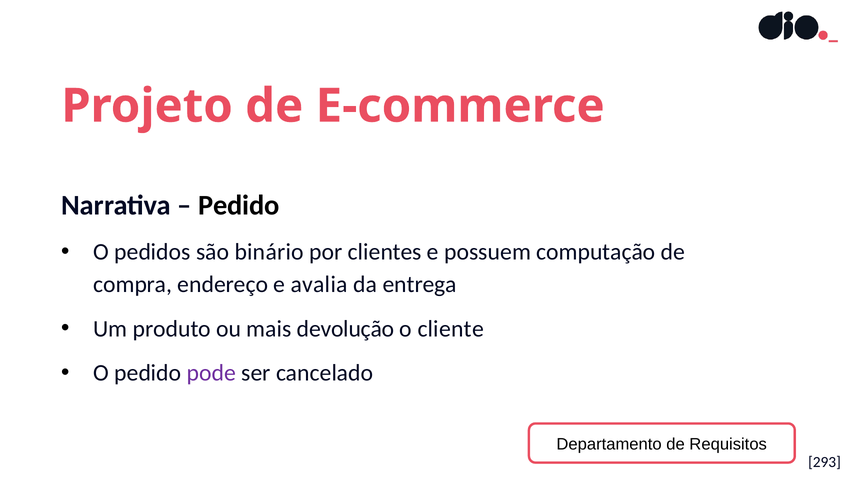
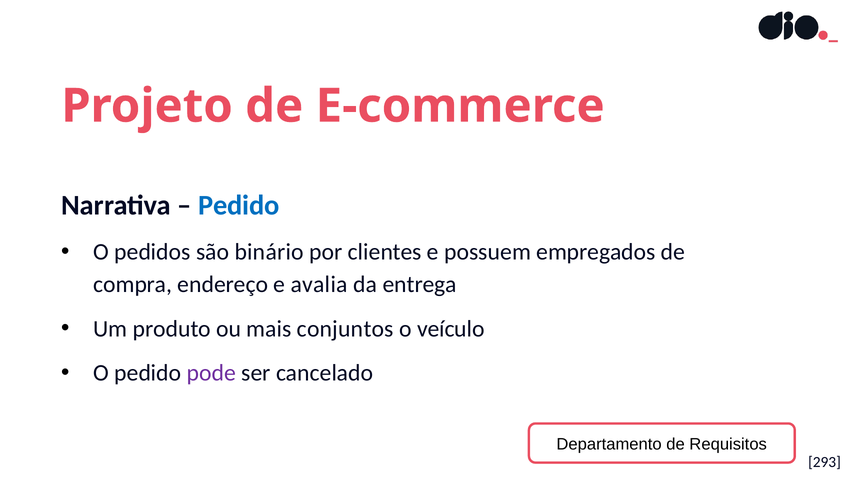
Pedido colour: black -> blue (239, 205)
computação: computação -> empregados (596, 252)
devolução: devolução -> conjuntos (345, 329)
cliente: cliente -> veículo (451, 329)
